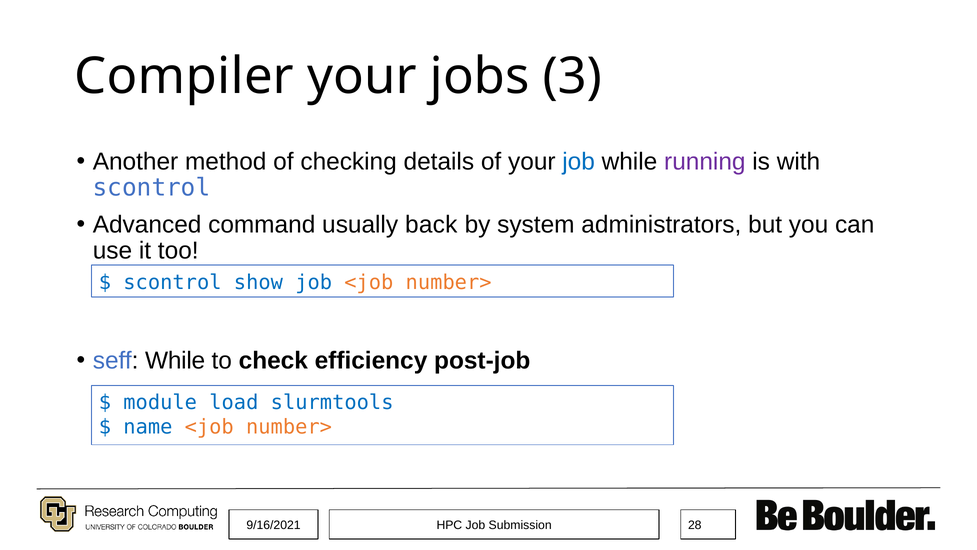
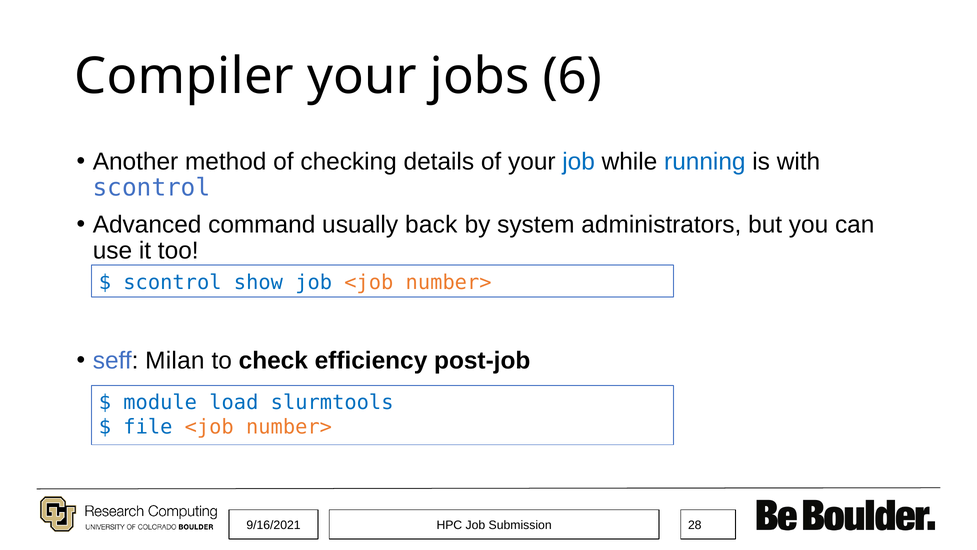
3: 3 -> 6 (572, 76)
running colour: purple -> blue (705, 161)
seff While: While -> Milan (175, 360)
name: name -> file (148, 427)
